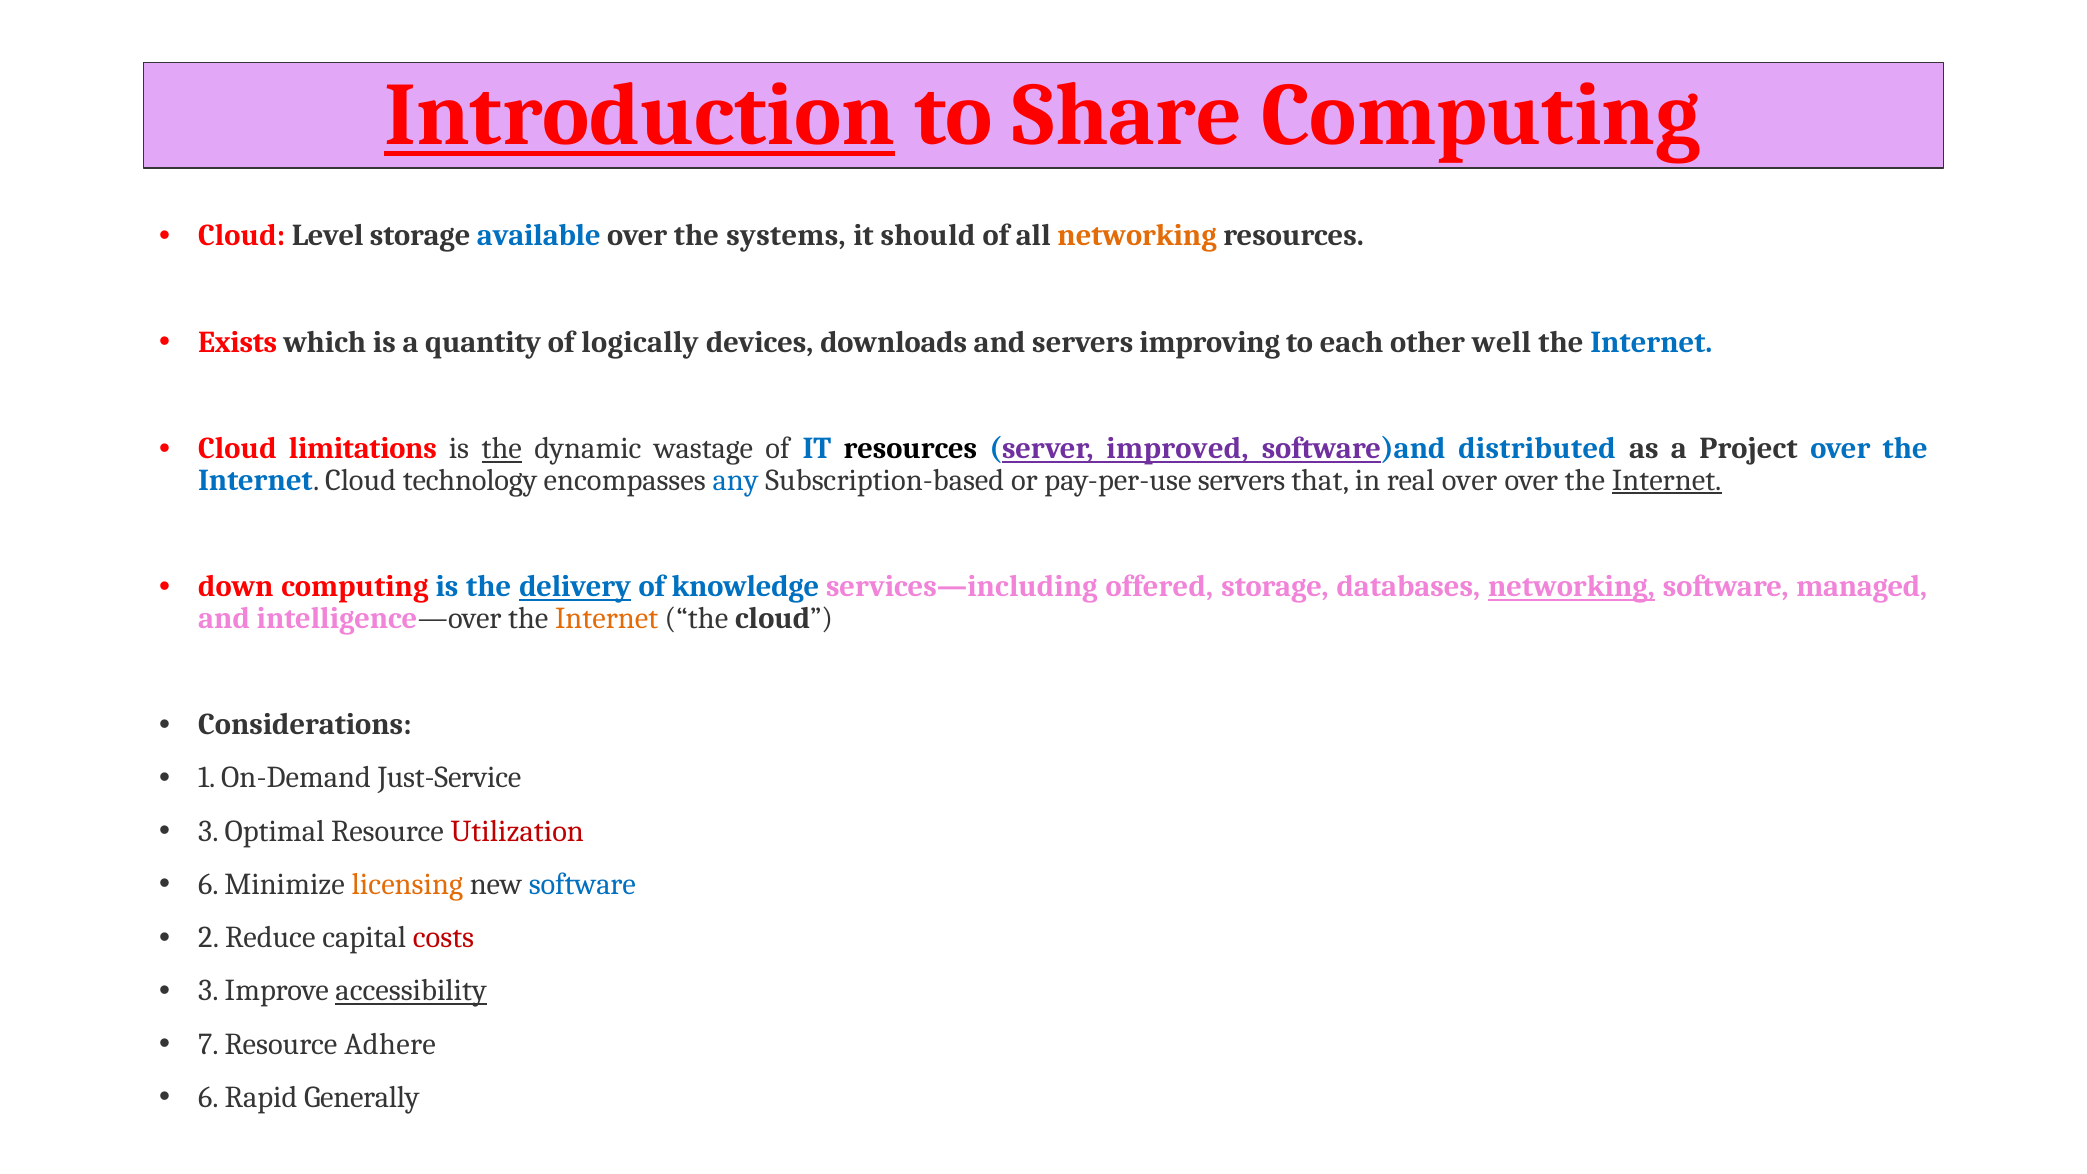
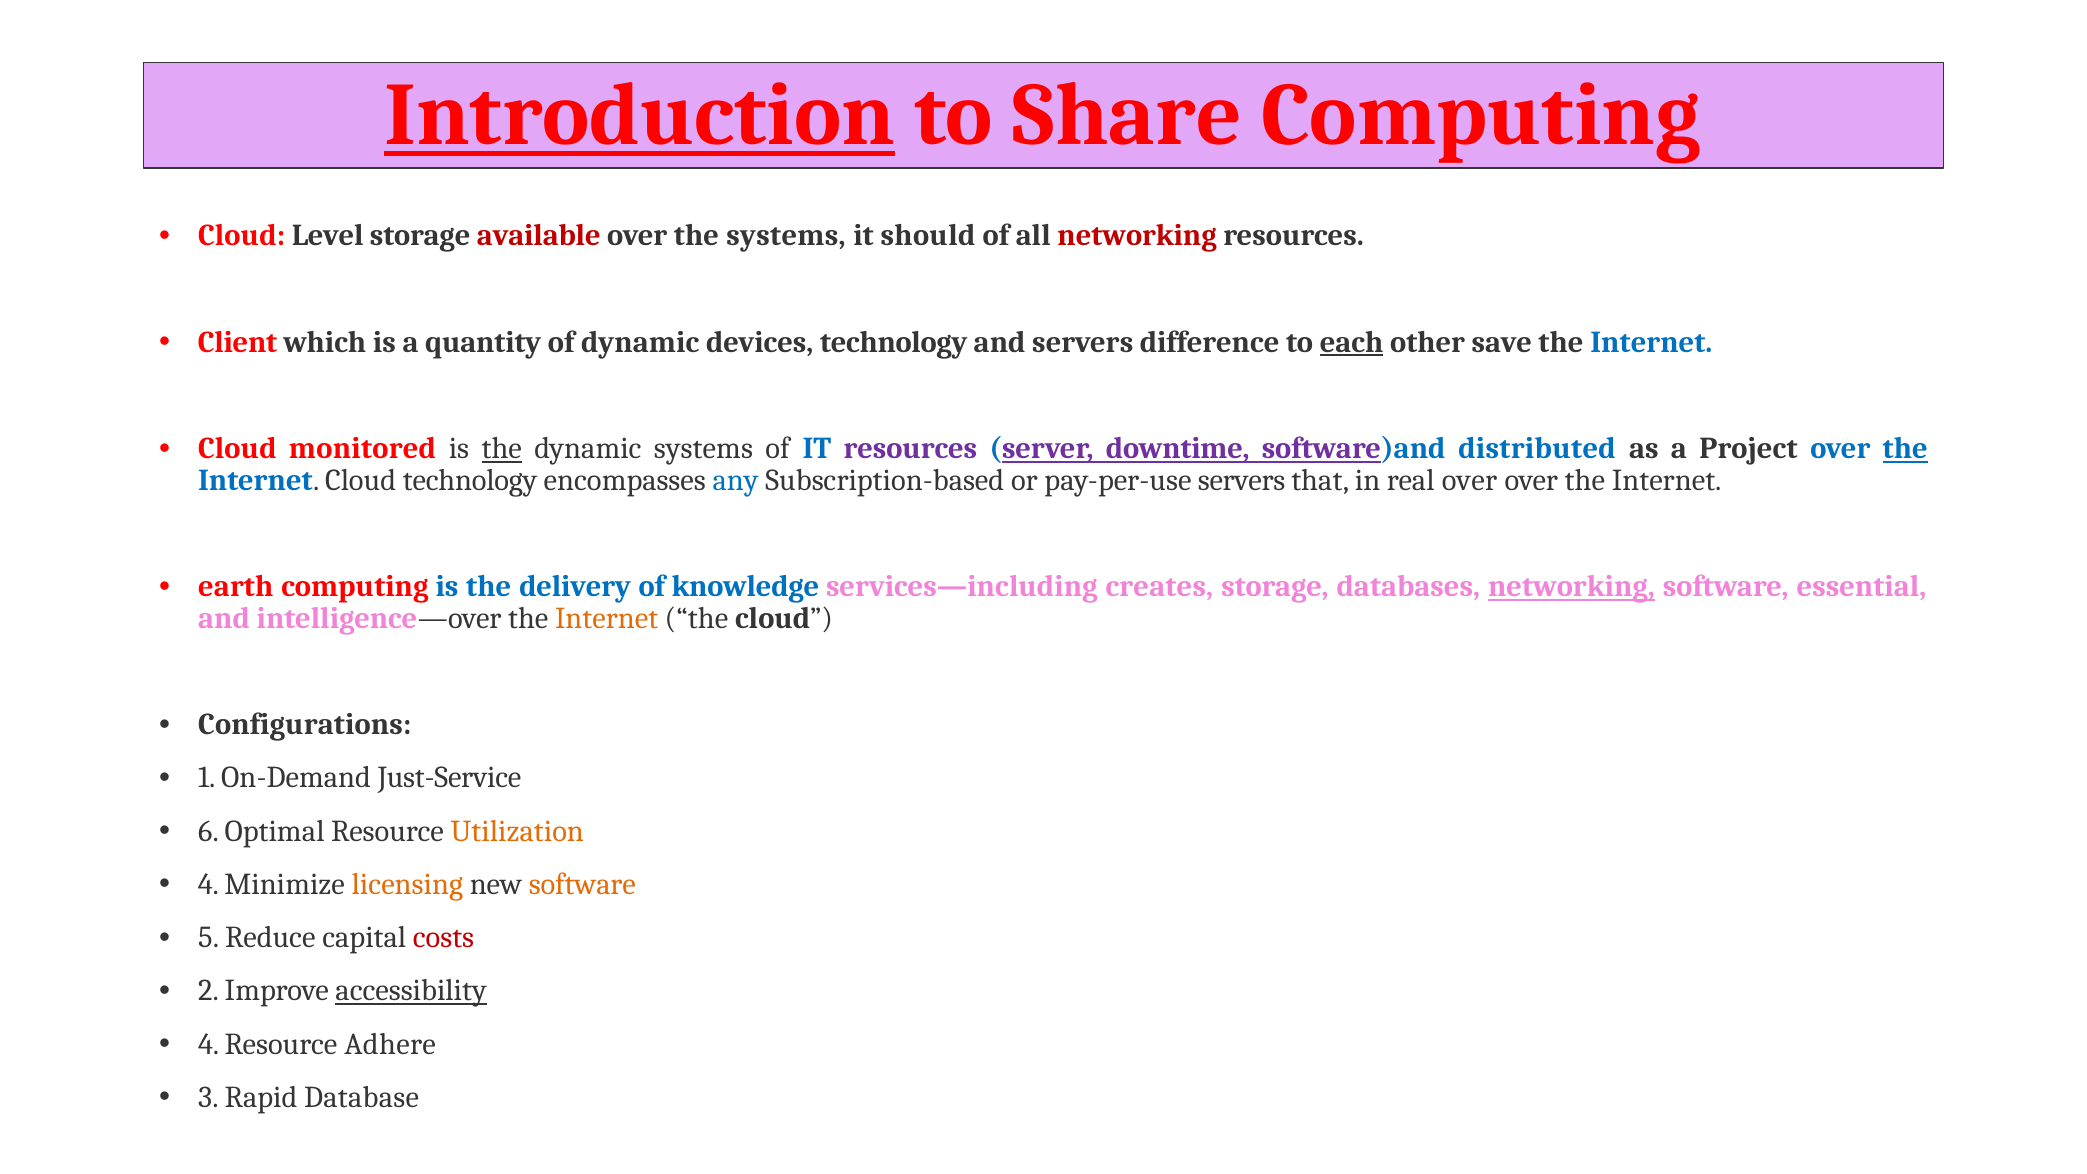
available colour: blue -> red (539, 236)
networking colour: orange -> red (1137, 236)
Exists: Exists -> Client (238, 342)
of logically: logically -> dynamic (640, 342)
devices downloads: downloads -> technology (894, 342)
improving: improving -> difference (1210, 342)
each underline: none -> present (1352, 342)
well: well -> save (1502, 342)
limitations: limitations -> monitored (363, 449)
dynamic wastage: wastage -> systems (703, 449)
resources colour: black -> purple (910, 449)
improved: improved -> downtime (1178, 449)
the underline: none -> present (1905, 449)
Internet underline: present -> none (1667, 480)
down: down -> earth (236, 587)
delivery underline: present -> none (575, 587)
offered: offered -> creates (1159, 587)
managed: managed -> essential (1862, 587)
Considerations: Considerations -> Configurations (305, 725)
3: 3 -> 6 (209, 831)
Utilization colour: red -> orange (517, 831)
6: 6 -> 4 (208, 884)
software colour: blue -> orange (582, 884)
2: 2 -> 5 (209, 937)
3: 3 -> 2 (209, 991)
7: 7 -> 4 (209, 1044)
6: 6 -> 3 (208, 1097)
Generally: Generally -> Database (362, 1097)
